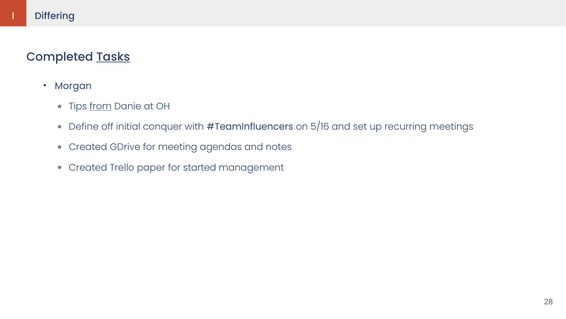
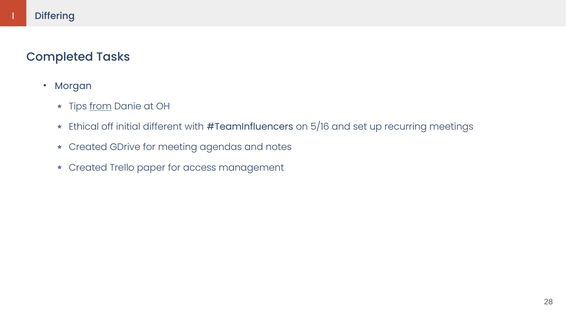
Tasks underline: present -> none (113, 57)
Define: Define -> Ethical (84, 127)
conquer: conquer -> different (163, 127)
started: started -> access (200, 167)
